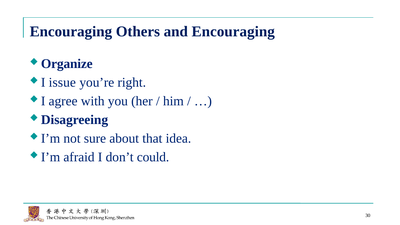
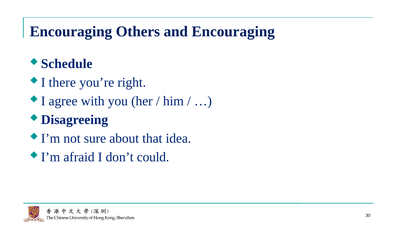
Organize: Organize -> Schedule (67, 64)
issue: issue -> there (62, 82)
